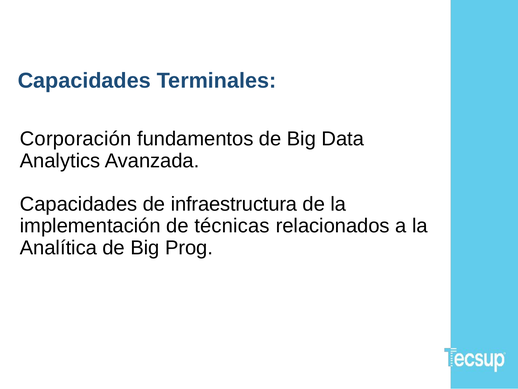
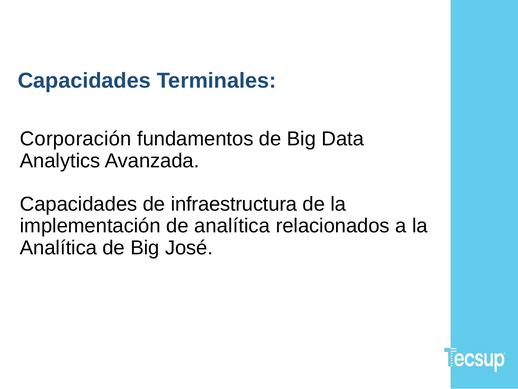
de técnicas: técnicas -> analítica (232, 226)
Prog: Prog -> José (189, 247)
